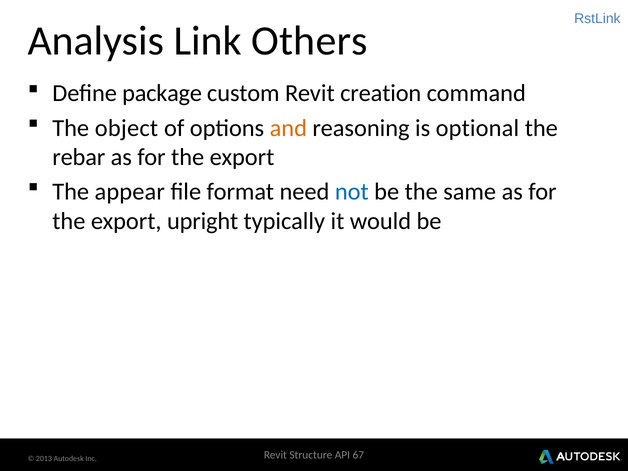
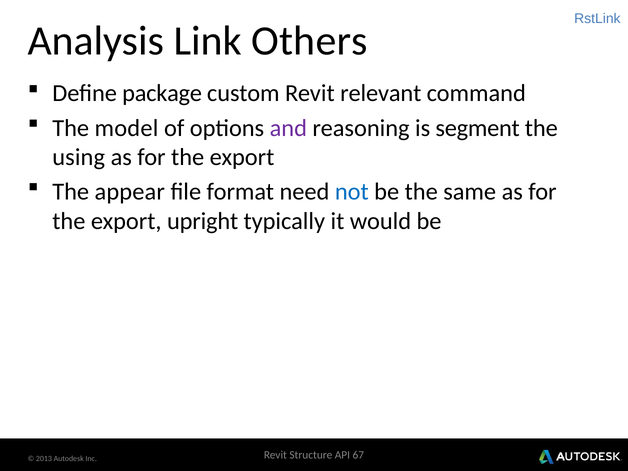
creation: creation -> relevant (381, 93)
object: object -> model (126, 128)
and colour: orange -> purple (288, 128)
optional: optional -> segment (478, 128)
rebar: rebar -> using (79, 157)
